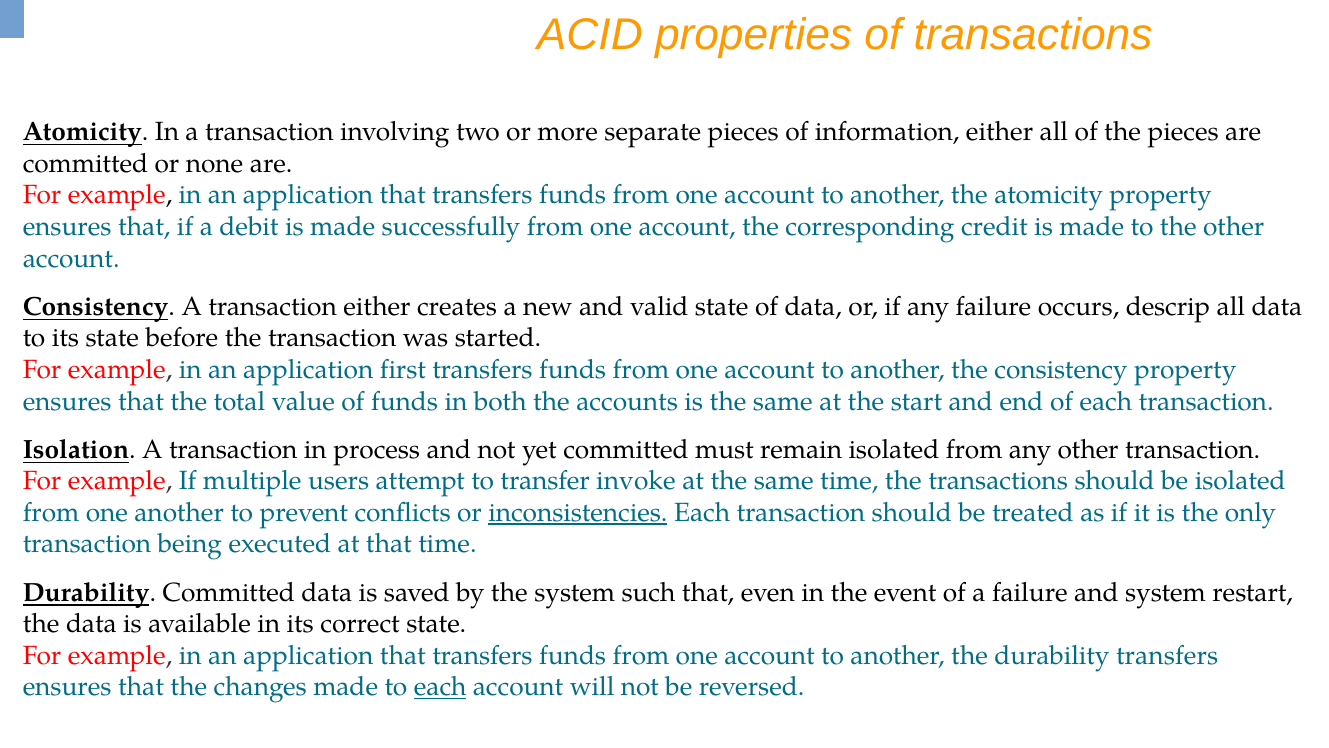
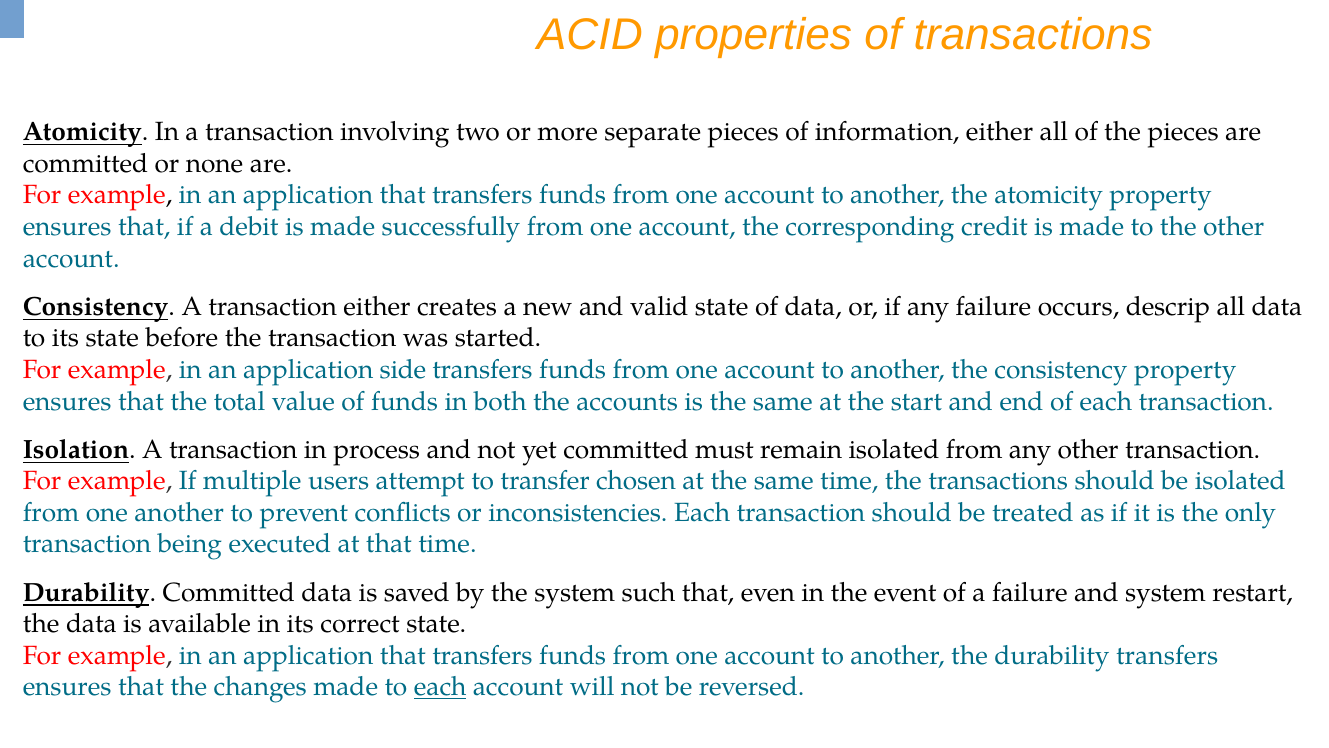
first: first -> side (403, 370)
invoke: invoke -> chosen (636, 481)
inconsistencies underline: present -> none (578, 512)
